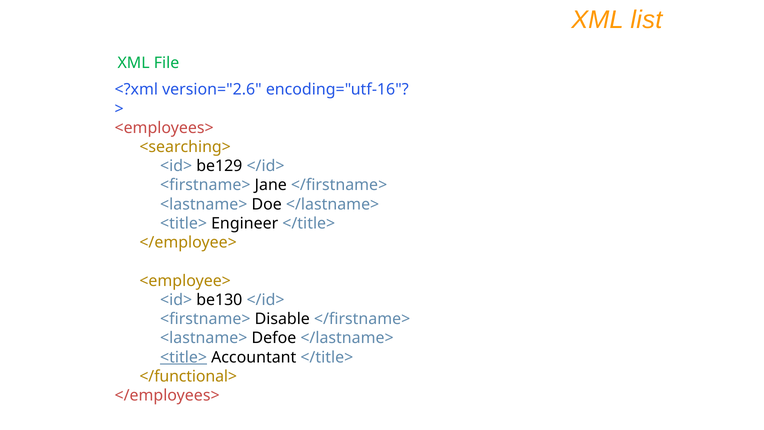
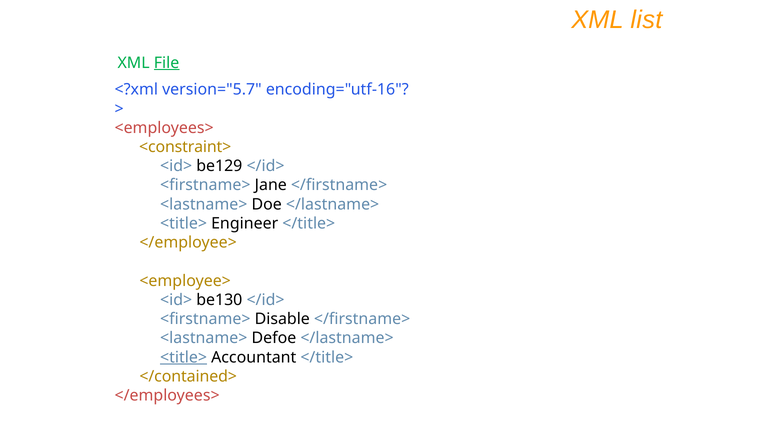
File underline: none -> present (167, 63)
version="2.6: version="2.6 -> version="5.7 (212, 90)
<searching>: <searching> -> <constraint> (185, 147)
</functional>: </functional> -> </contained> (188, 376)
